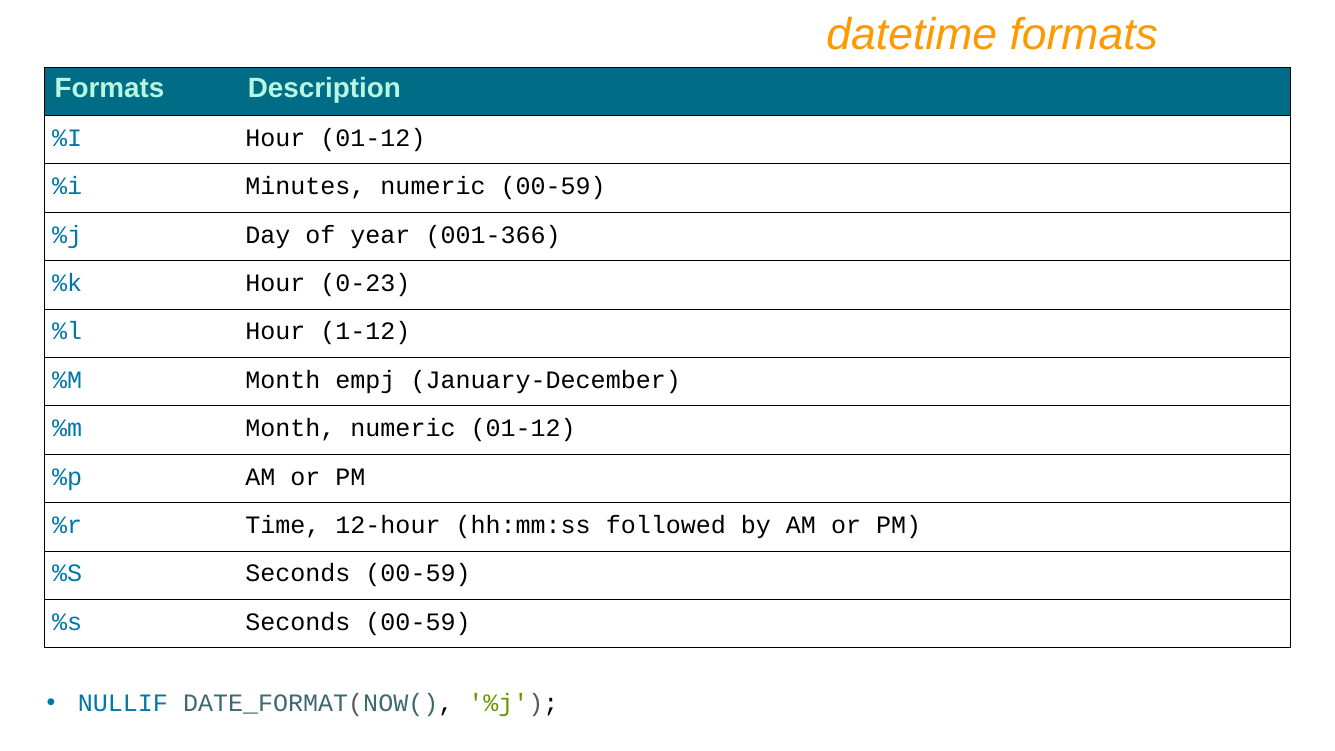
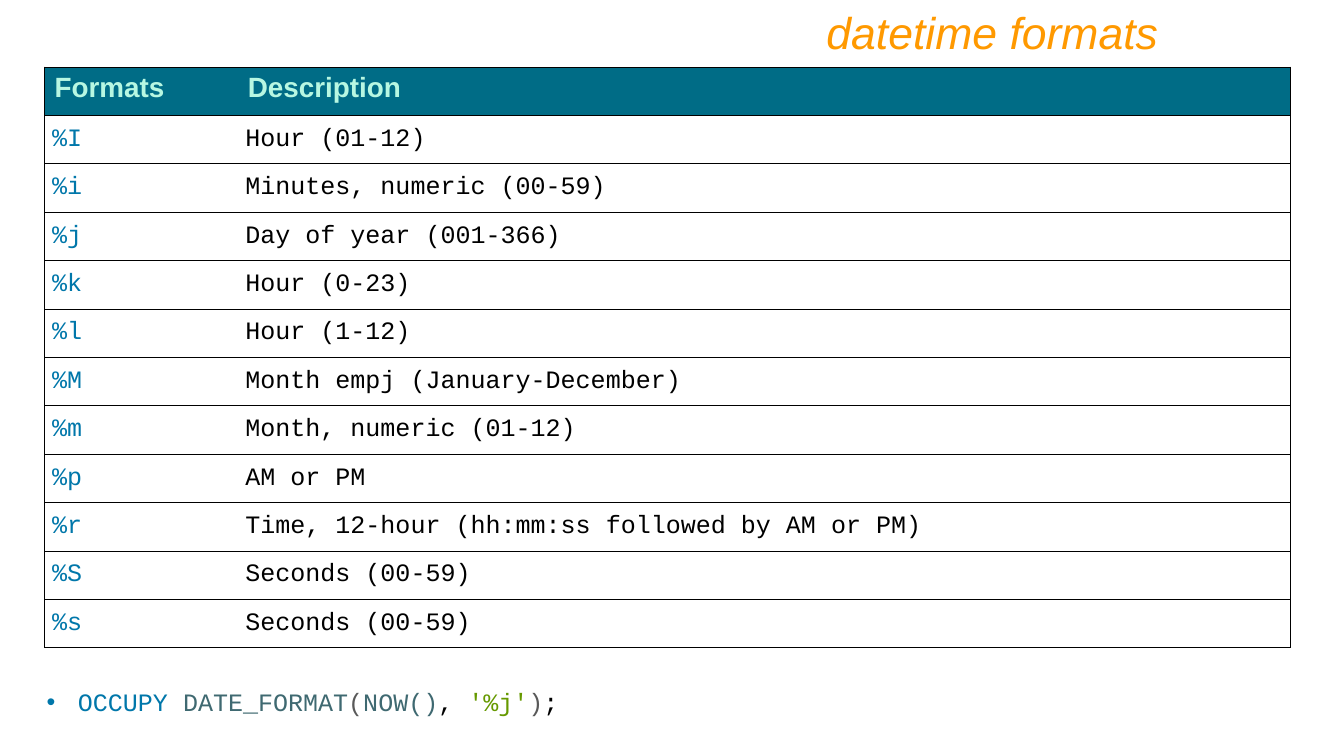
NULLIF: NULLIF -> OCCUPY (123, 704)
